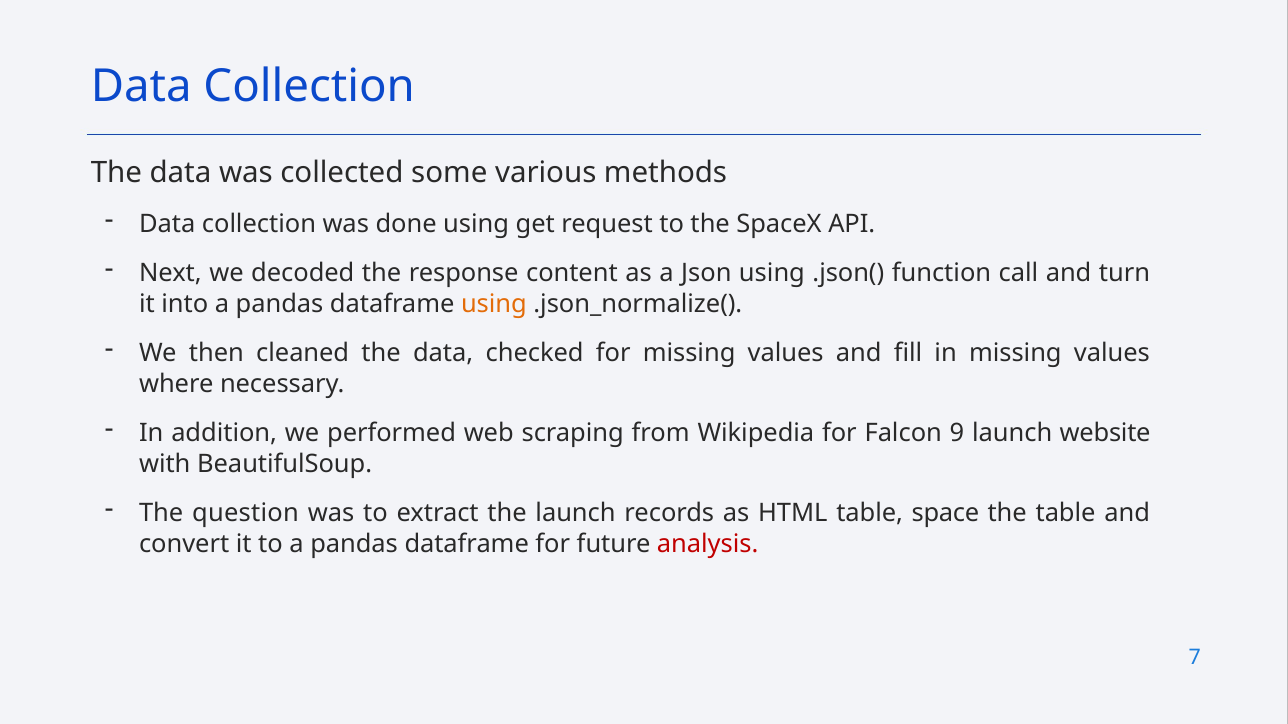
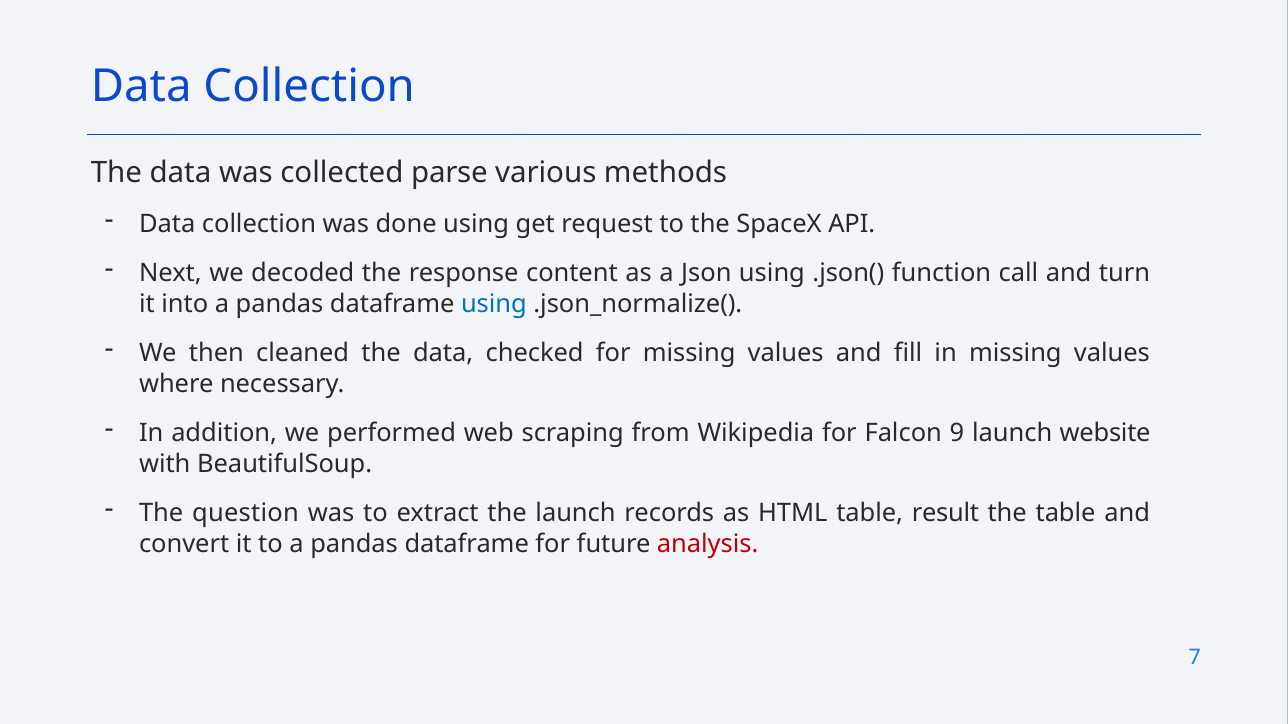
some: some -> parse (449, 173)
using colour: orange -> blue (494, 304)
space: space -> result (945, 513)
